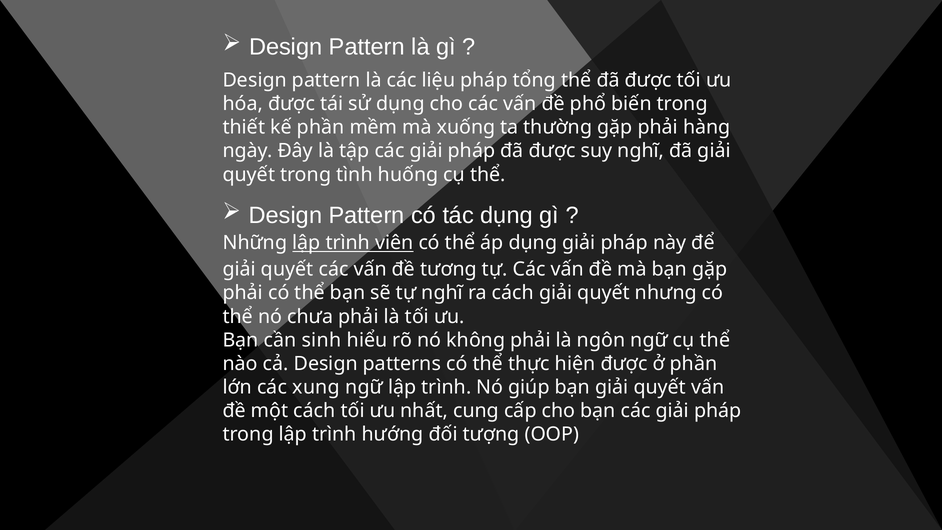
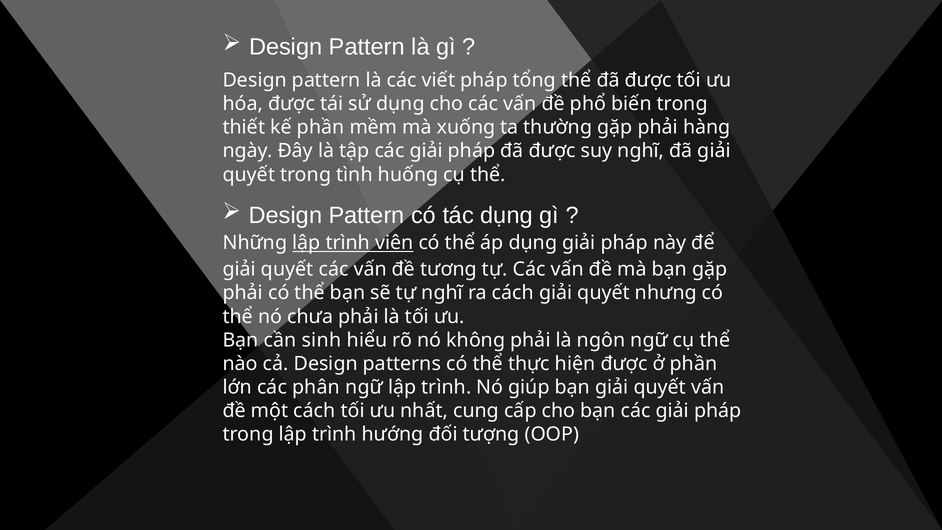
liệu: liệu -> viết (439, 80)
xung: xung -> phân (316, 387)
